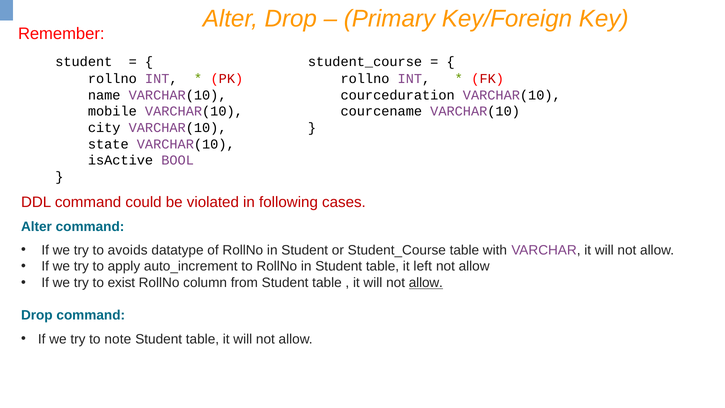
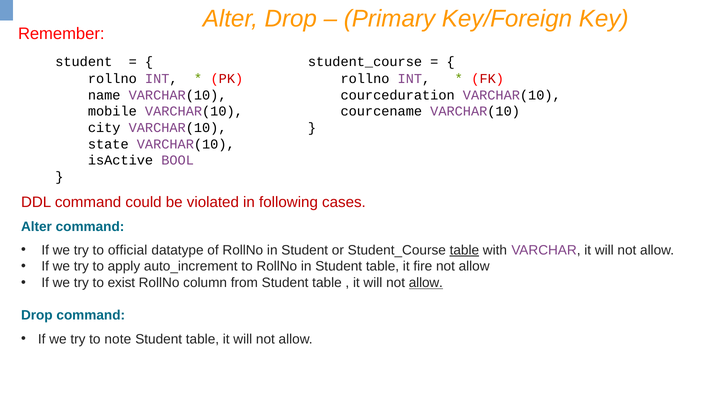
avoids: avoids -> official (128, 250)
table underline: none -> present (464, 250)
left: left -> fire (423, 266)
